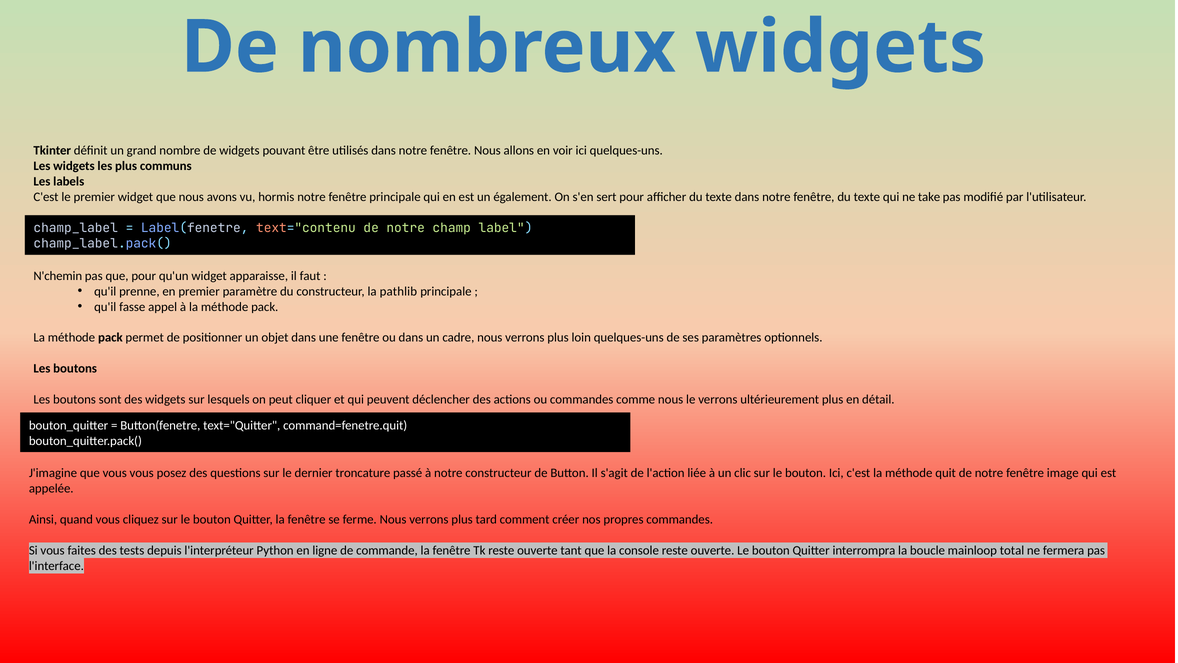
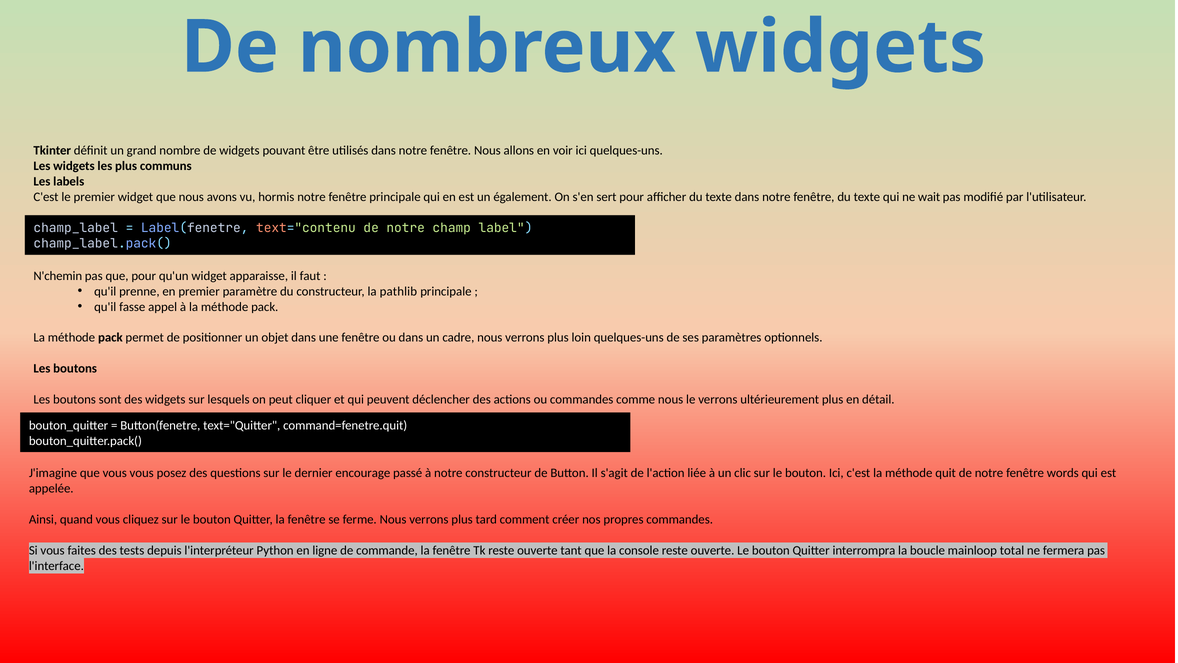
take: take -> wait (929, 197)
troncature: troncature -> encourage (363, 473)
image: image -> words (1063, 473)
